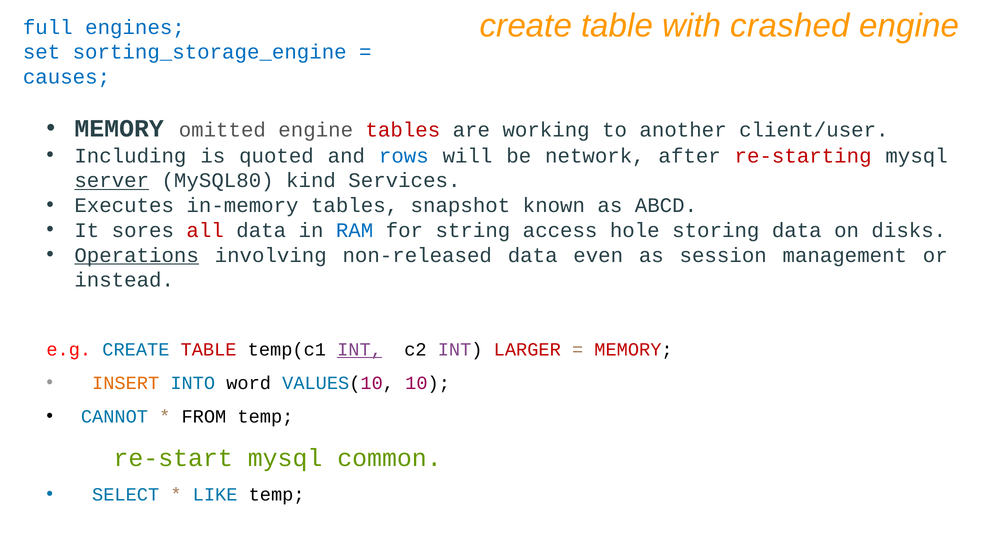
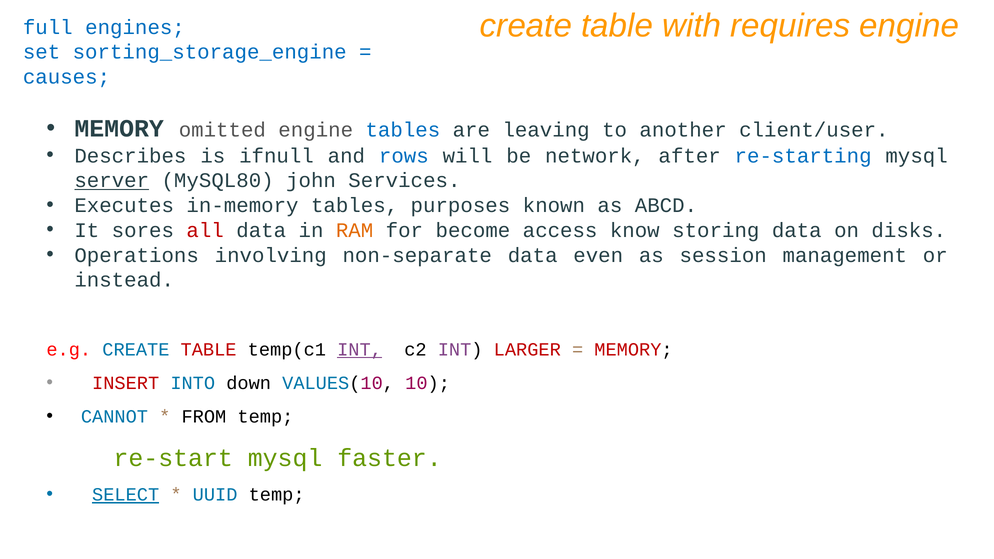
crashed: crashed -> requires (790, 26)
tables colour: red -> blue (403, 130)
working: working -> leaving (546, 130)
Including: Including -> Describes (130, 156)
quoted: quoted -> ifnull (276, 156)
re-starting colour: red -> blue (803, 156)
kind: kind -> john (311, 181)
snapshot: snapshot -> purposes (460, 206)
RAM colour: blue -> orange (355, 230)
string: string -> become (473, 230)
hole: hole -> know (635, 230)
Operations underline: present -> none (137, 255)
non-released: non-released -> non-separate (417, 255)
INSERT colour: orange -> red (126, 383)
word: word -> down (249, 383)
common: common -> faster (389, 458)
SELECT underline: none -> present (126, 495)
LIKE: LIKE -> UUID (215, 495)
